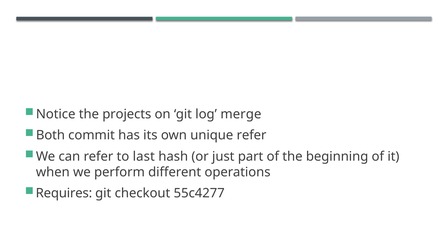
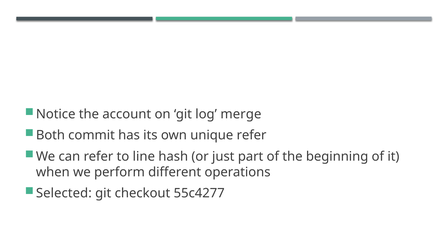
projects: projects -> account (127, 114)
last: last -> line (144, 156)
Requires: Requires -> Selected (64, 193)
